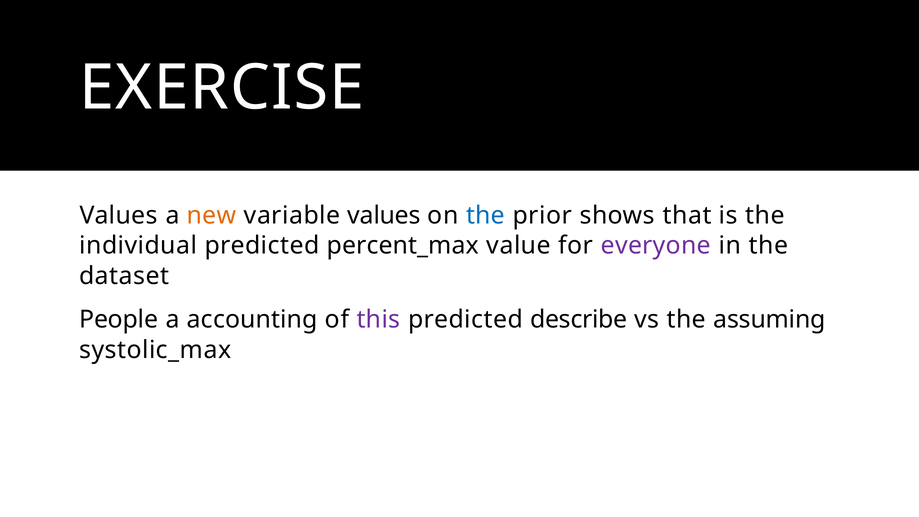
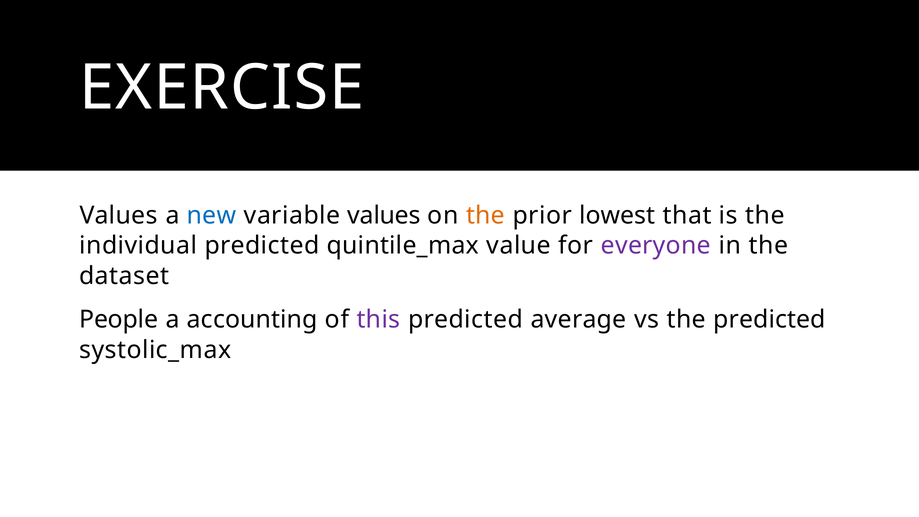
new colour: orange -> blue (212, 216)
the colour: blue -> orange (485, 216)
shows: shows -> lowest (617, 216)
percent_max: percent_max -> quintile_max (403, 246)
describe: describe -> average (579, 320)
the assuming: assuming -> predicted (769, 320)
